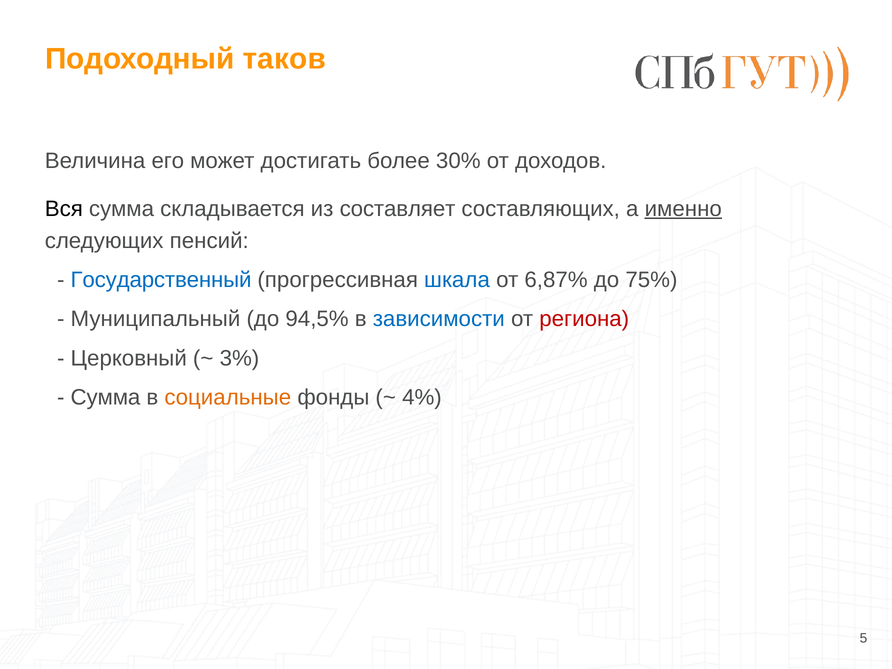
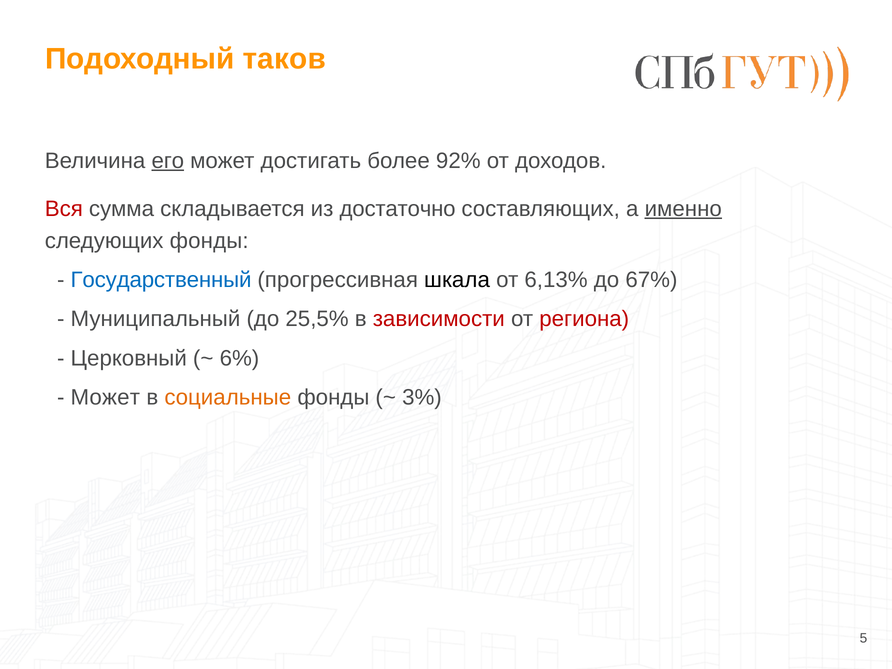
его underline: none -> present (168, 161)
30%: 30% -> 92% (458, 161)
Вся colour: black -> red (64, 209)
составляет: составляет -> достаточно (398, 209)
следующих пенсий: пенсий -> фонды (209, 241)
шкала colour: blue -> black (457, 280)
6,87%: 6,87% -> 6,13% (556, 280)
75%: 75% -> 67% (651, 280)
94,5%: 94,5% -> 25,5% (317, 319)
зависимости colour: blue -> red (439, 319)
3%: 3% -> 6% (239, 358)
Сумма: Сумма -> Может (105, 397)
4%: 4% -> 3% (422, 397)
